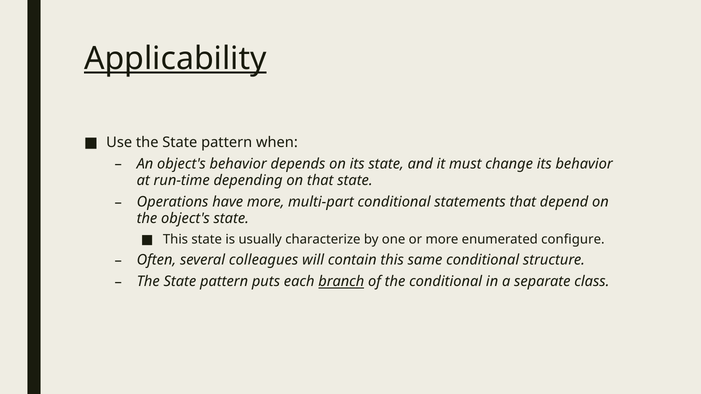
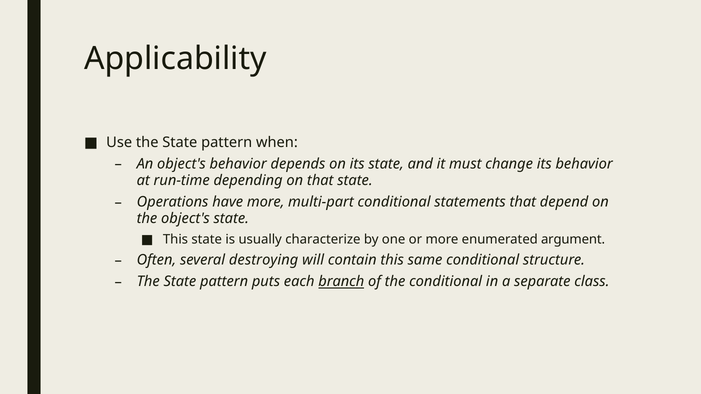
Applicability underline: present -> none (175, 59)
configure: configure -> argument (573, 239)
colleagues: colleagues -> destroying (264, 260)
